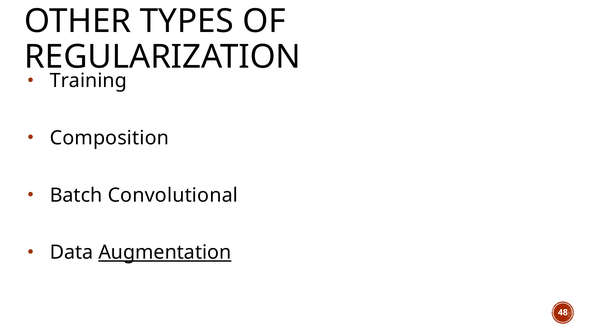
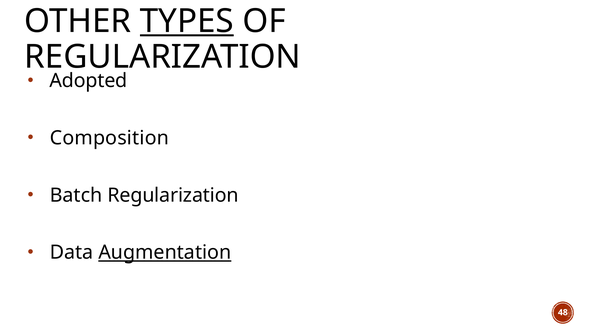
TYPES underline: none -> present (187, 21)
Training: Training -> Adopted (89, 81)
Batch Convolutional: Convolutional -> Regularization (173, 195)
